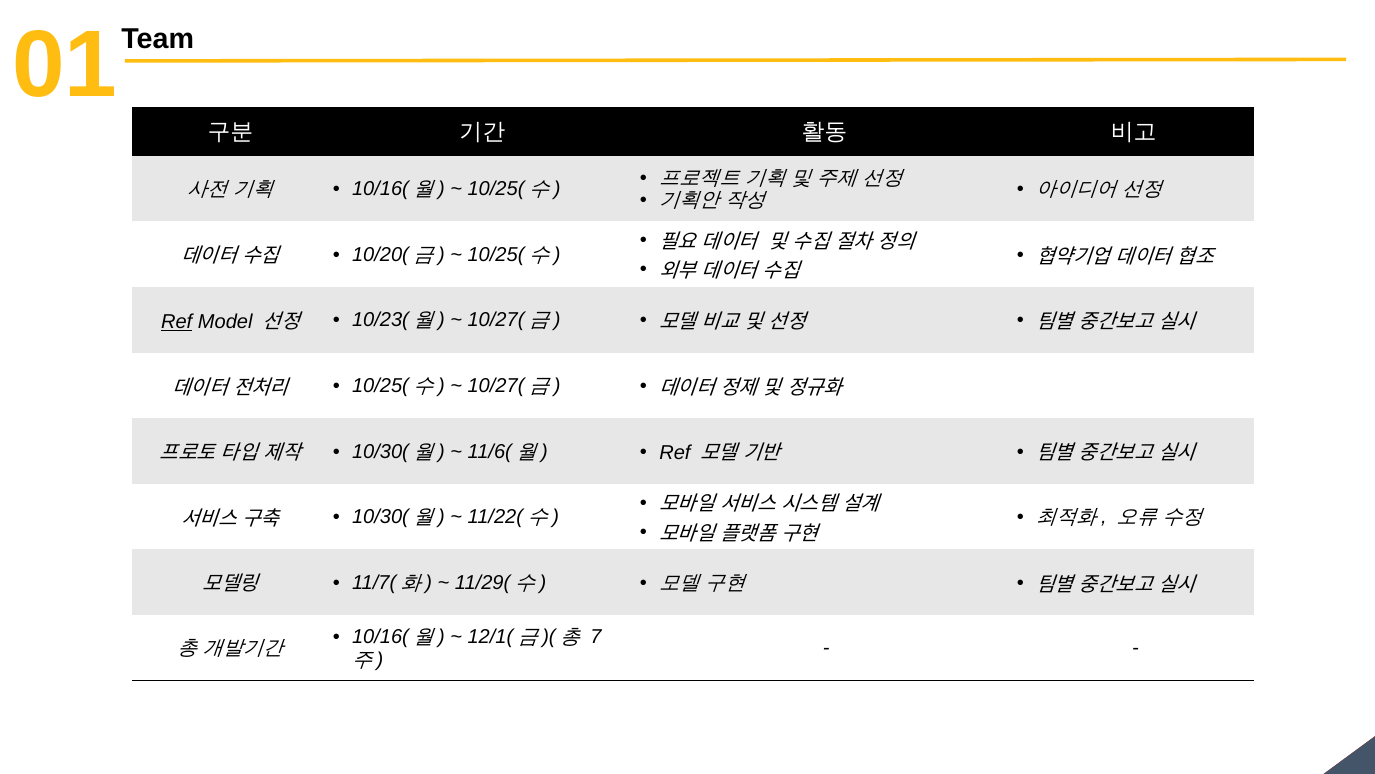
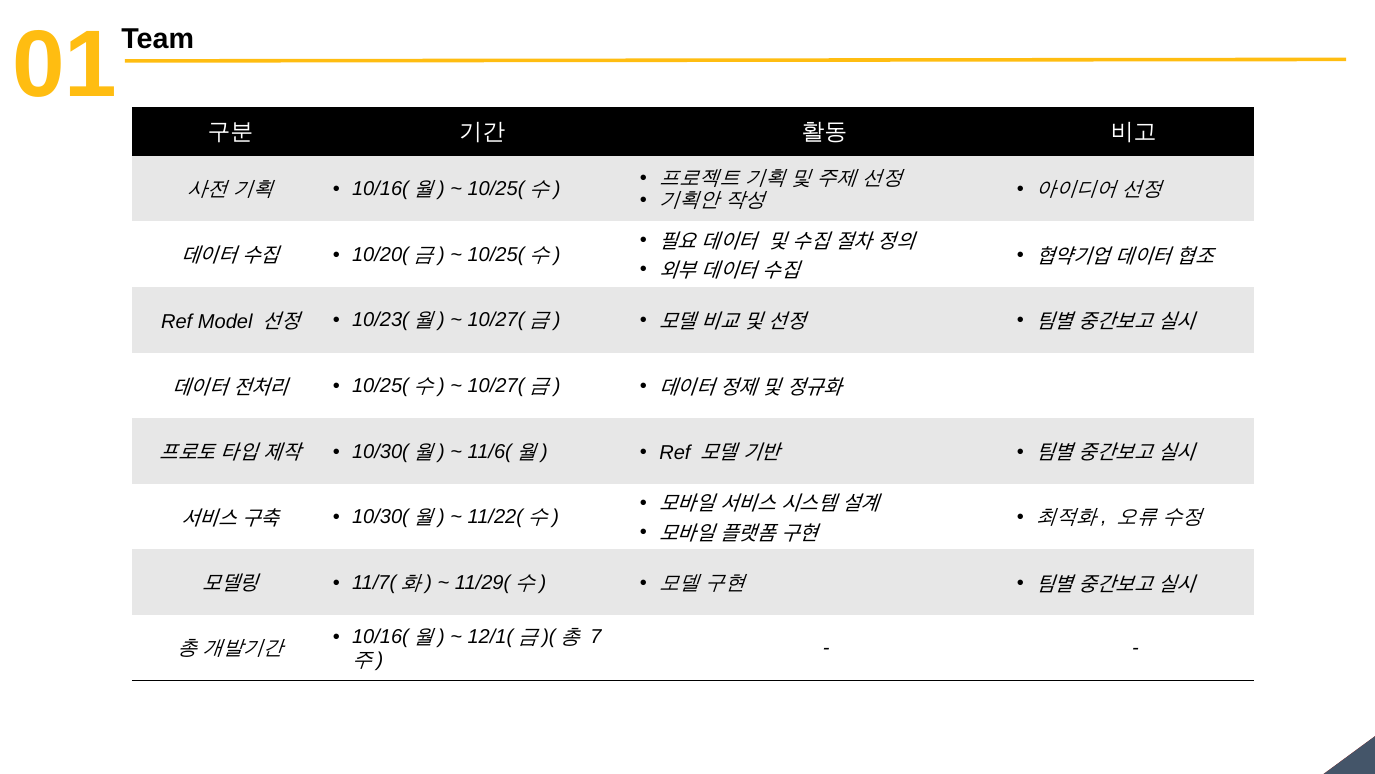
Ref underline: present -> none (177, 322)
